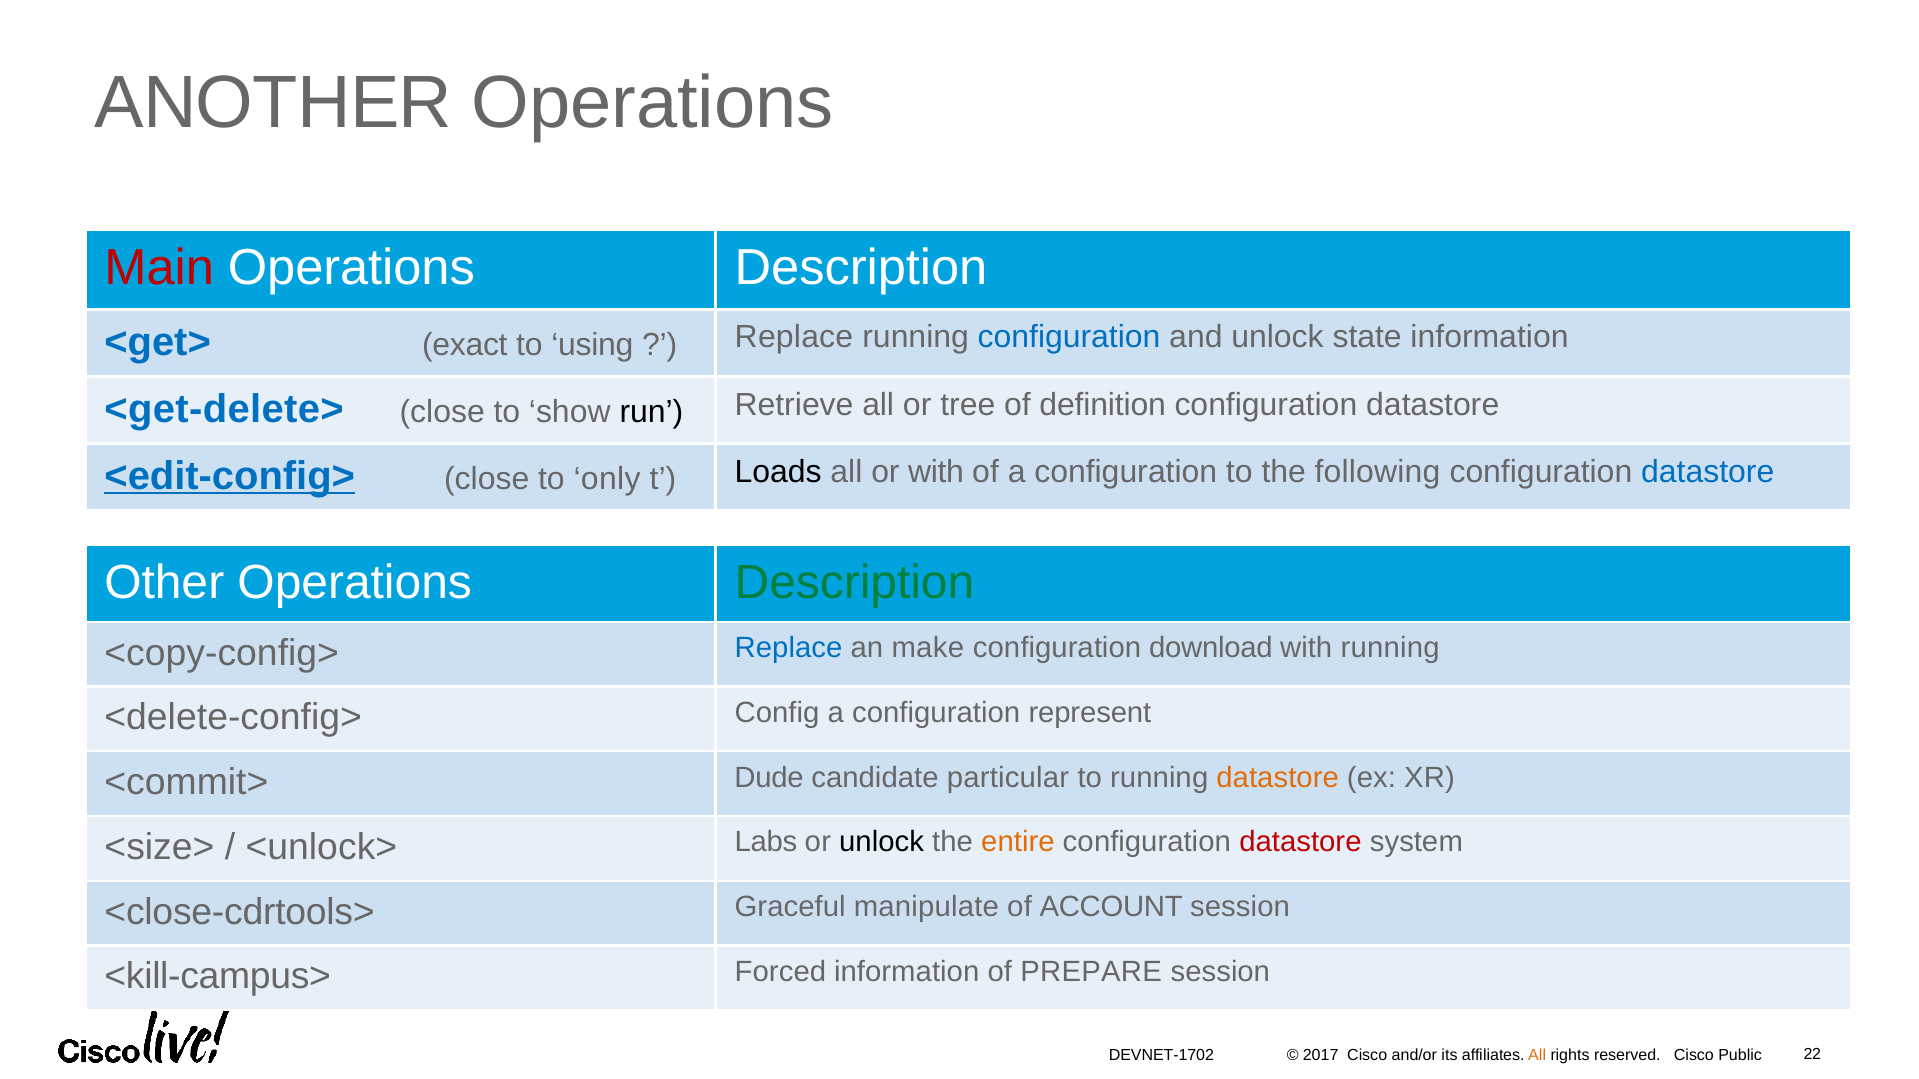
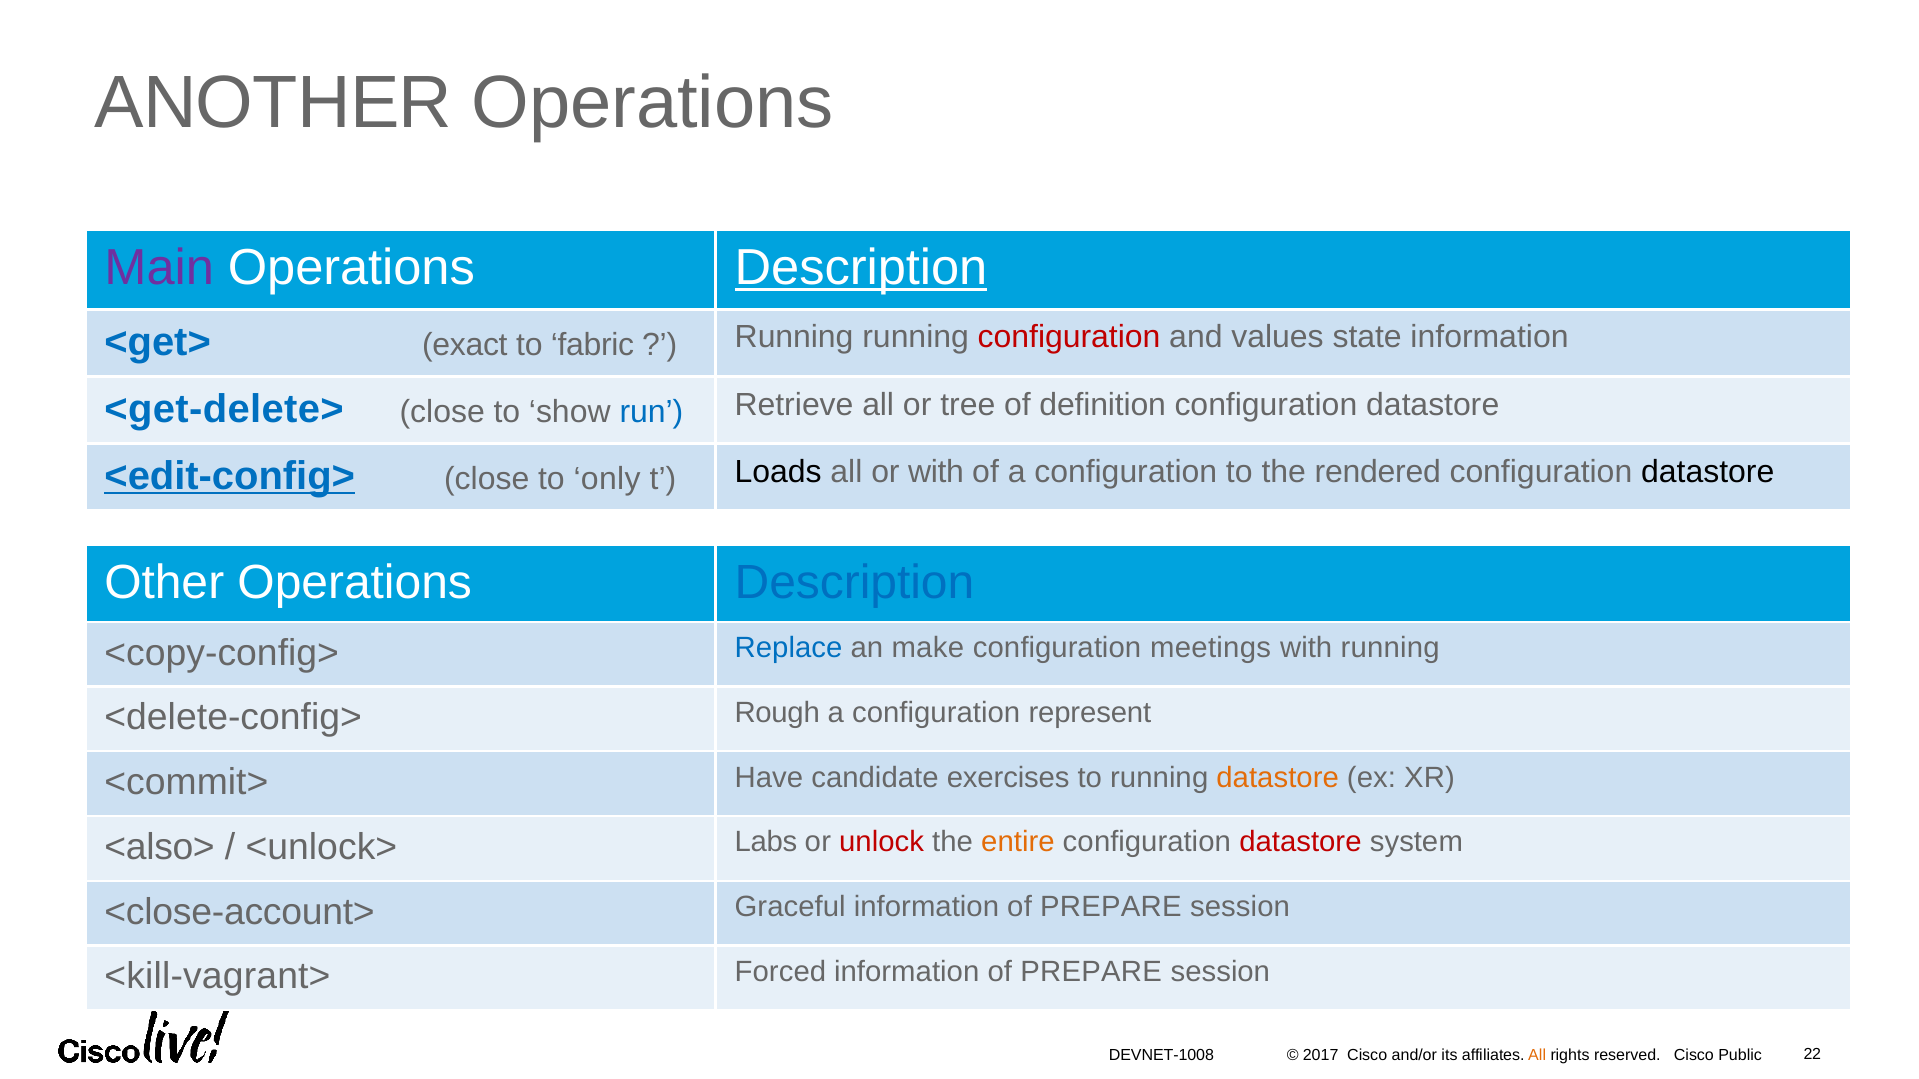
Main colour: red -> purple (159, 268)
Description underline: none -> present (861, 268)
using: using -> fabric (592, 345)
Replace: Replace -> Running (794, 338)
configuration colour: blue -> red (1069, 338)
and unlock: unlock -> values (1278, 338)
run colour: black -> blue (651, 412)
following: following -> rendered (1378, 472)
datastore colour: blue -> black (1708, 472)
Description colour: green -> blue (854, 583)
download: download -> meetings (1211, 648)
Config: Config -> Rough (777, 713)
Dude: Dude -> Have (769, 778)
particular: particular -> exercises (1008, 778)
<size>: <size> -> <also> (160, 847)
unlock colour: black -> red (882, 843)
<close-cdrtools>: <close-cdrtools> -> <close-account> (240, 912)
Graceful manipulate: manipulate -> information (926, 907)
ACCOUNT: ACCOUNT -> PREPARE (1111, 907)
<kill-campus>: <kill-campus> -> <kill-vagrant> (217, 977)
DEVNET-1702: DEVNET-1702 -> DEVNET-1008 (1161, 1056)
